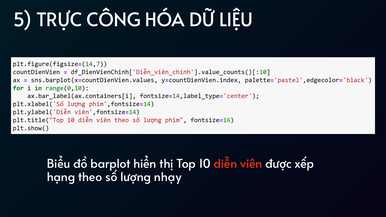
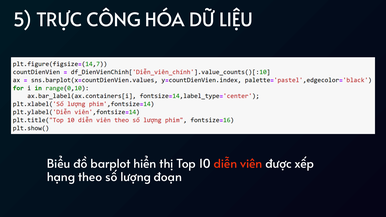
nhạy: nhạy -> đoạn (168, 177)
